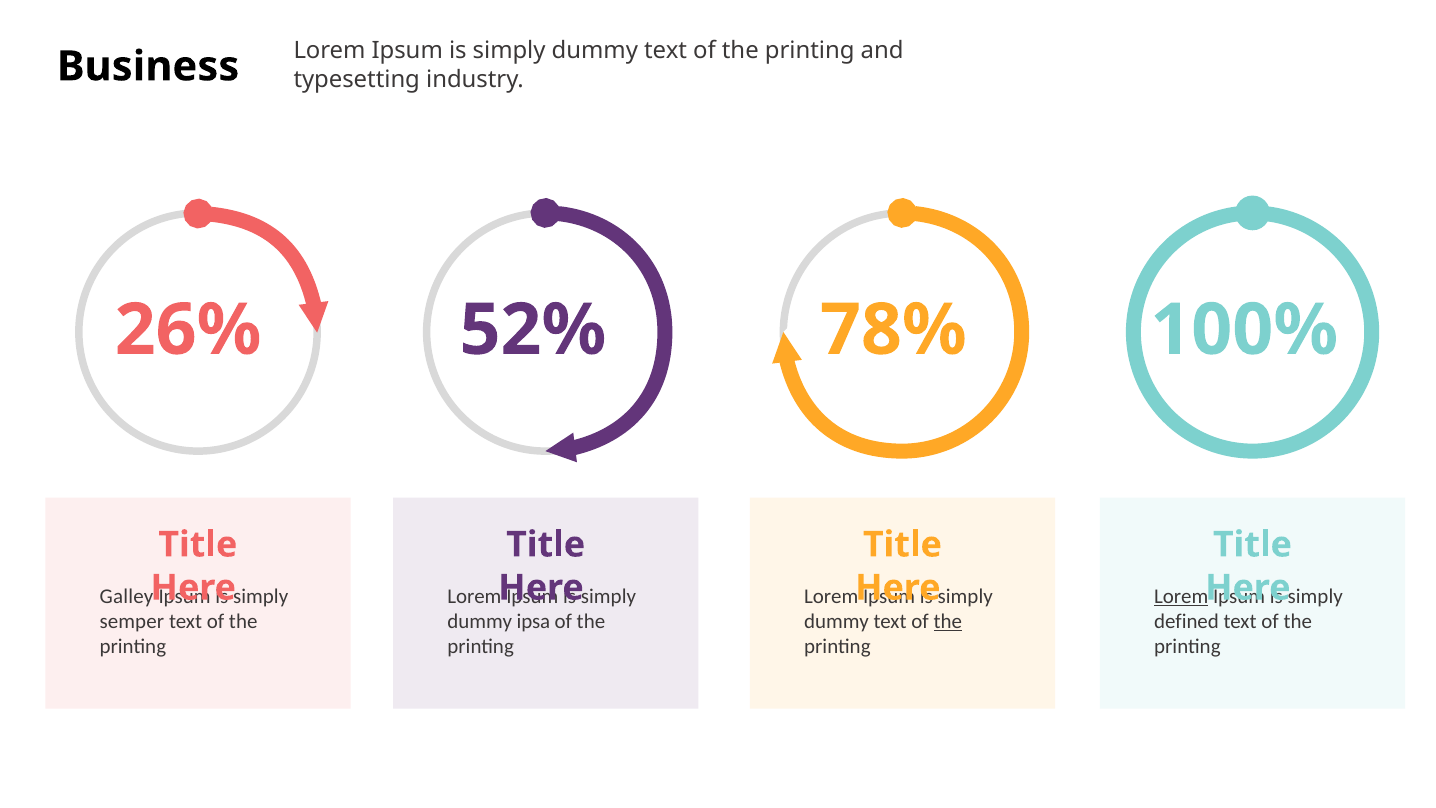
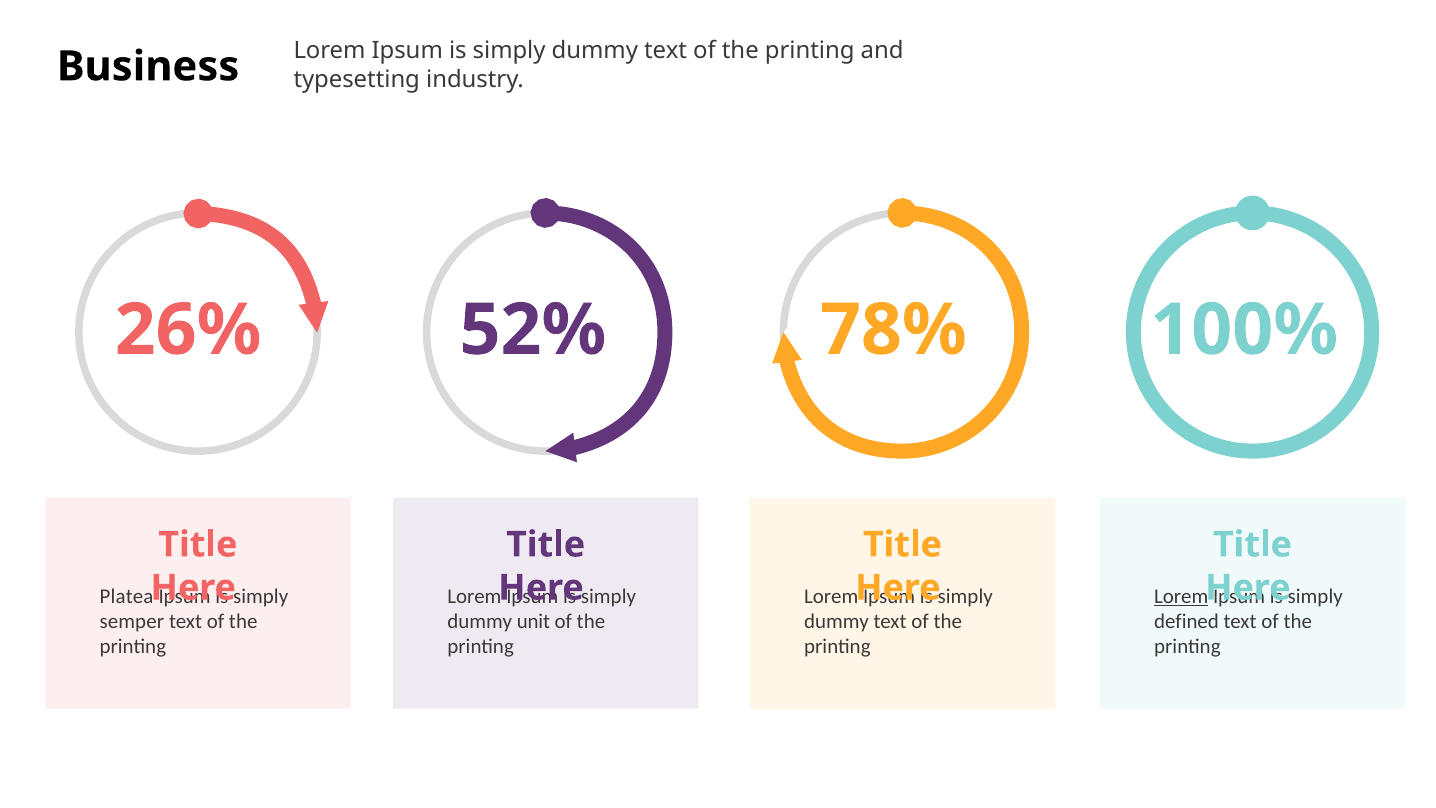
Galley: Galley -> Platea (127, 596)
ipsa: ipsa -> unit (533, 621)
the underline: present -> none (948, 621)
